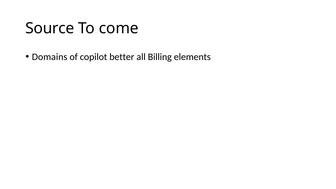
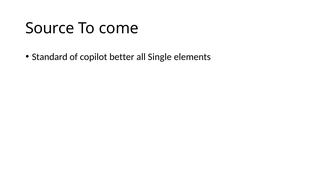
Domains: Domains -> Standard (50, 57)
Billing: Billing -> Single (160, 57)
